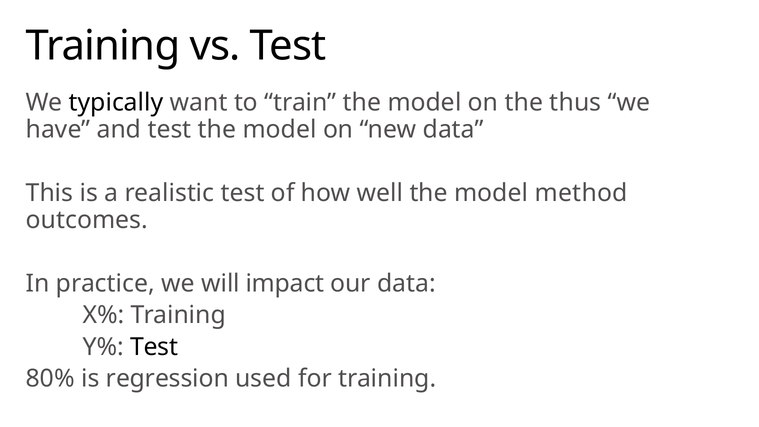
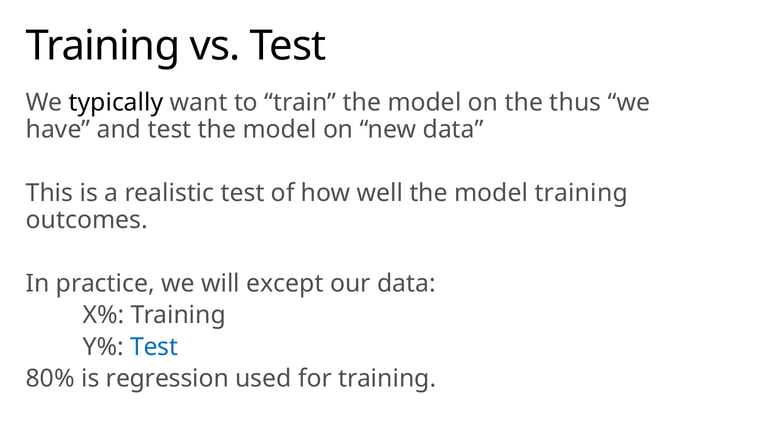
model method: method -> training (581, 193)
impact: impact -> except (285, 283)
Test colour: black -> blue (154, 347)
